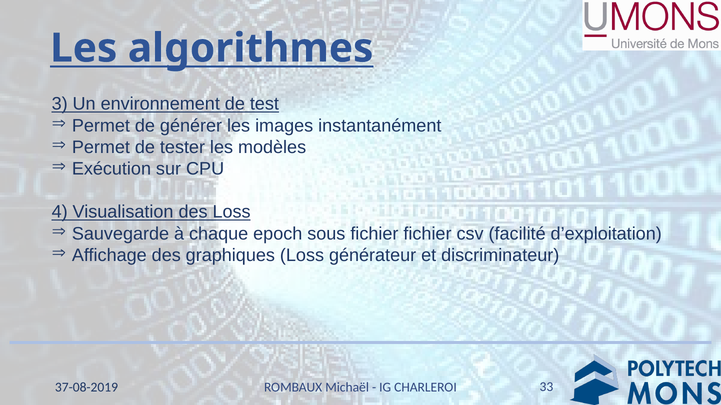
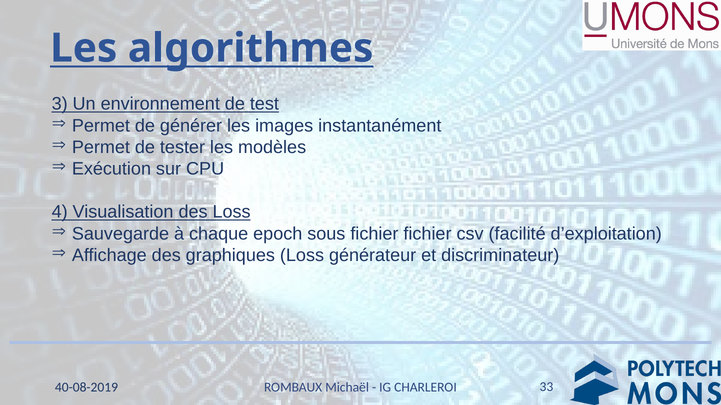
37-08-2019: 37-08-2019 -> 40-08-2019 (86, 388)
